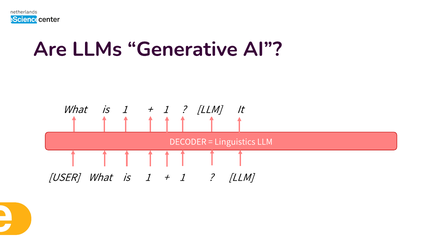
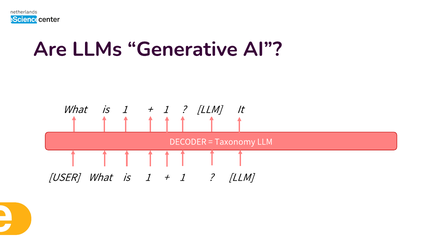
Linguistics: Linguistics -> Taxonomy (235, 142)
